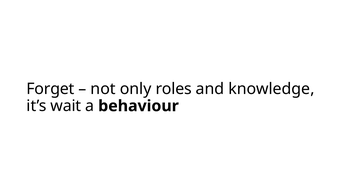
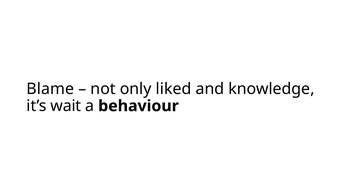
Forget: Forget -> Blame (50, 89)
roles: roles -> liked (174, 89)
